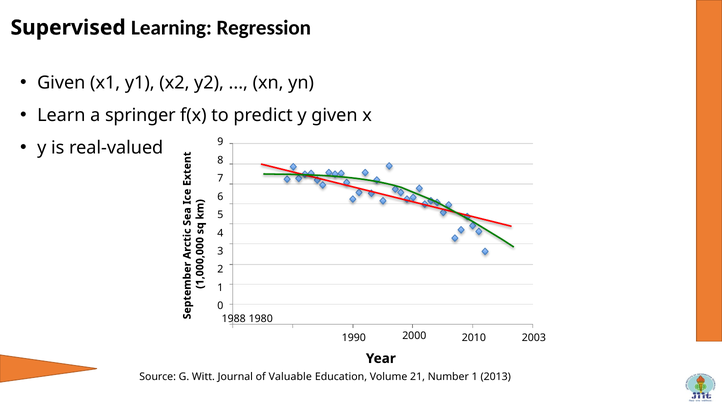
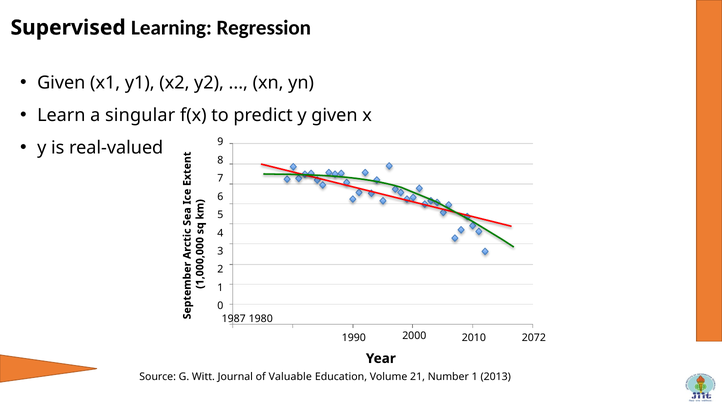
springer: springer -> singular (140, 115)
1988: 1988 -> 1987 (234, 319)
2003: 2003 -> 2072 (534, 338)
